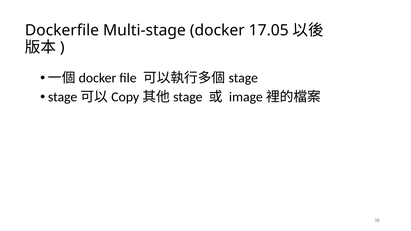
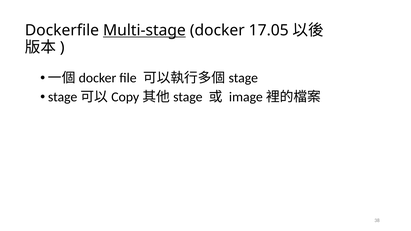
Multi-stage underline: none -> present (144, 30)
